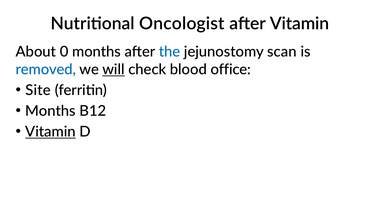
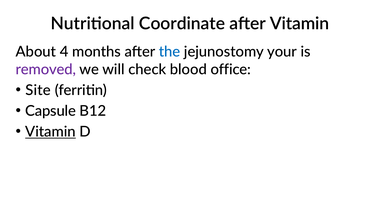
Oncologist: Oncologist -> Coordinate (182, 24)
0: 0 -> 4 (64, 52)
scan: scan -> your (282, 52)
removed colour: blue -> purple (46, 70)
will underline: present -> none (113, 70)
Months: Months -> Capsule (50, 111)
